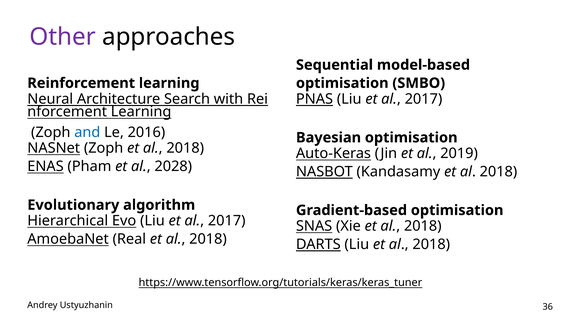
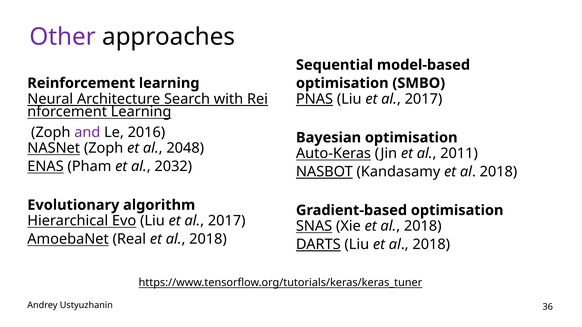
and colour: blue -> purple (87, 132)
Zoph et al 2018: 2018 -> 2048 (185, 148)
2019: 2019 -> 2011 (459, 154)
2028: 2028 -> 2032 (173, 167)
